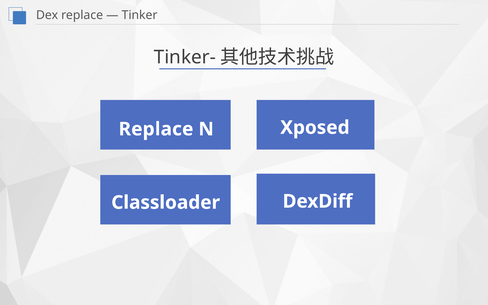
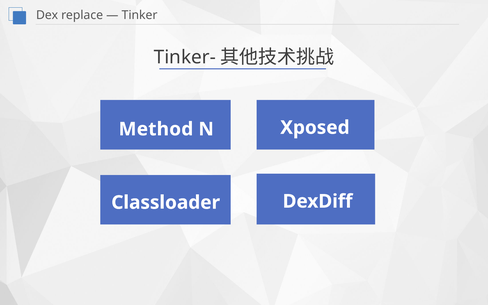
Replace: Replace -> Method (156, 129)
